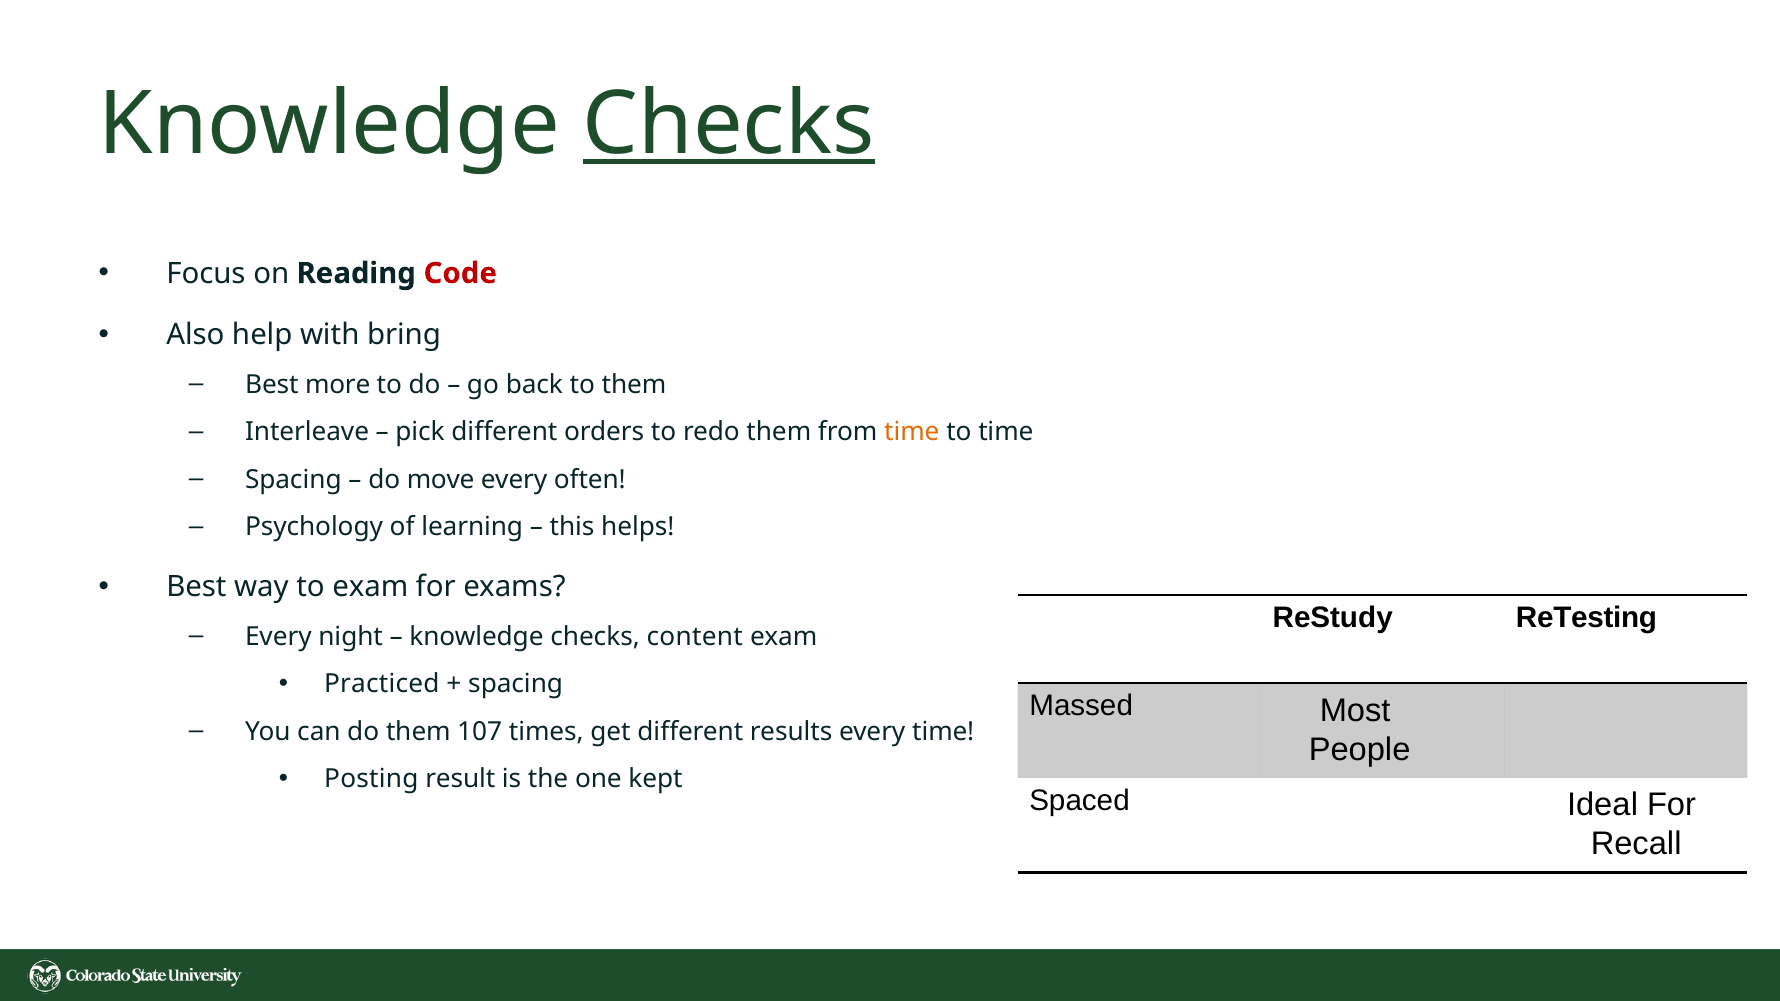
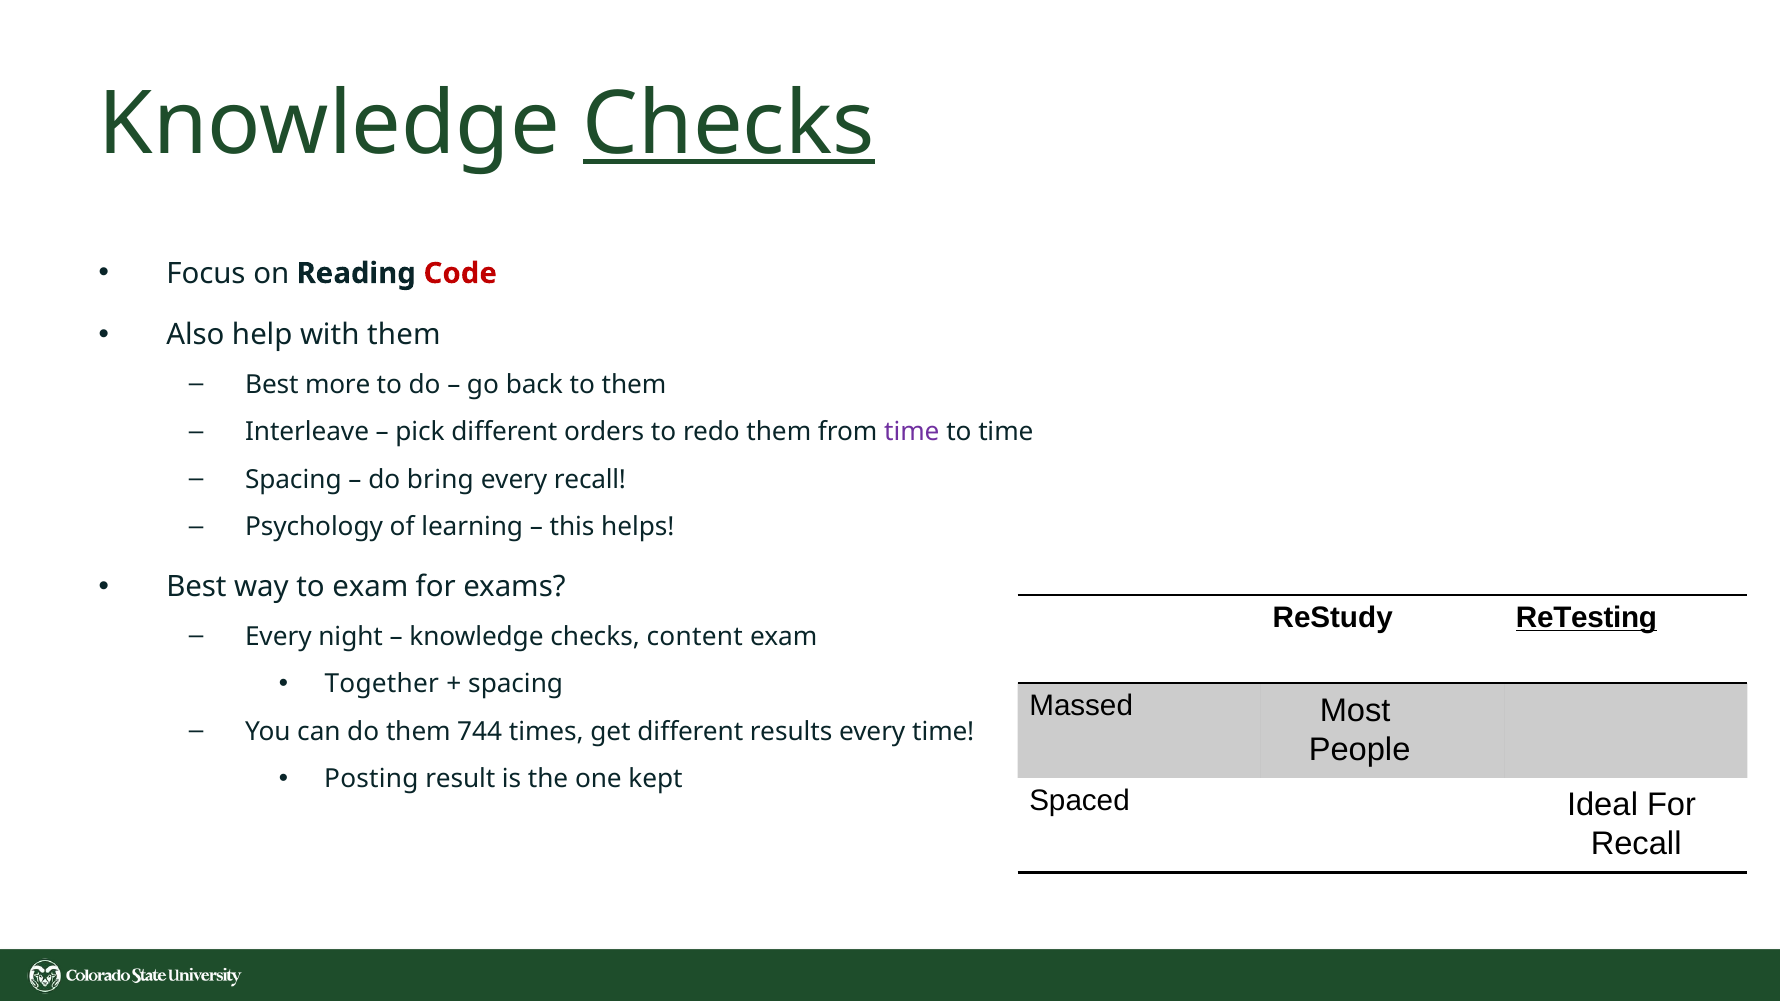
with bring: bring -> them (404, 335)
time colour: orange -> purple (912, 432)
move: move -> bring (440, 480)
every often: often -> recall (590, 480)
ReTesting underline: none -> present (1586, 618)
Practiced: Practiced -> Together (382, 684)
107: 107 -> 744 (480, 732)
